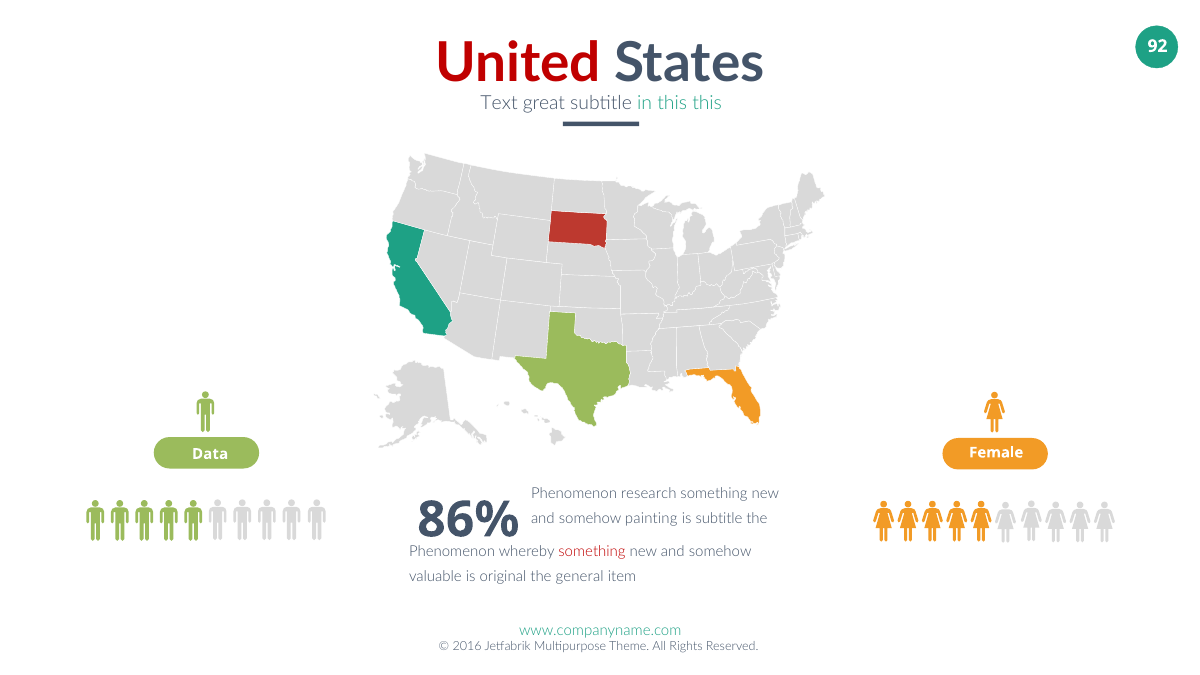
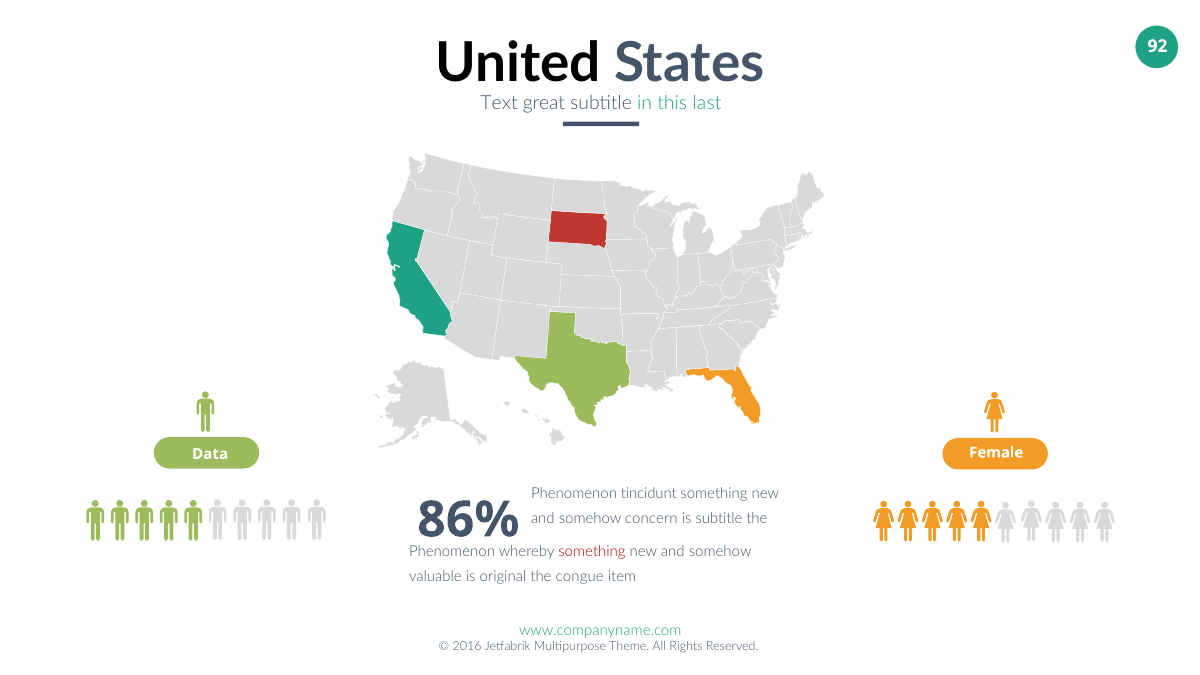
United colour: red -> black (518, 63)
this this: this -> last (707, 103)
research: research -> tincidunt (649, 494)
painting: painting -> concern (651, 519)
general: general -> congue (580, 577)
